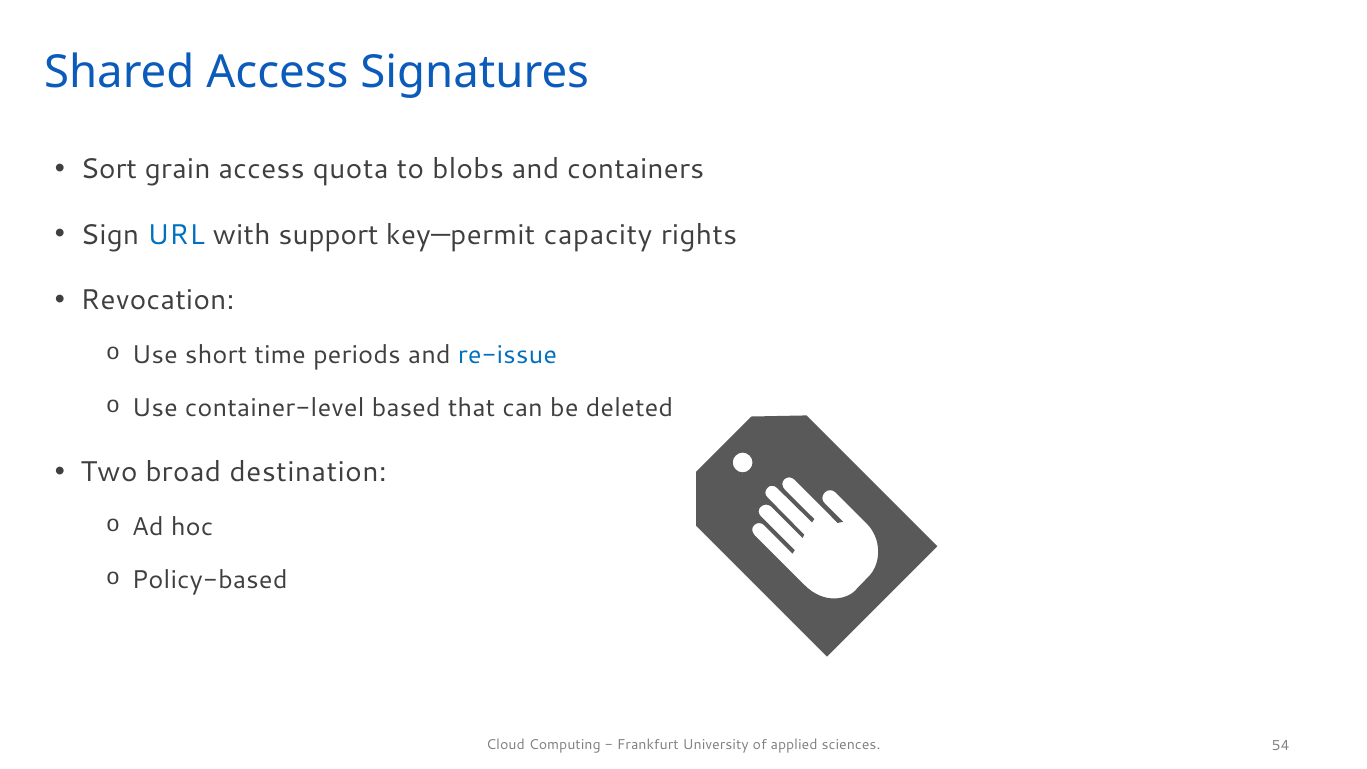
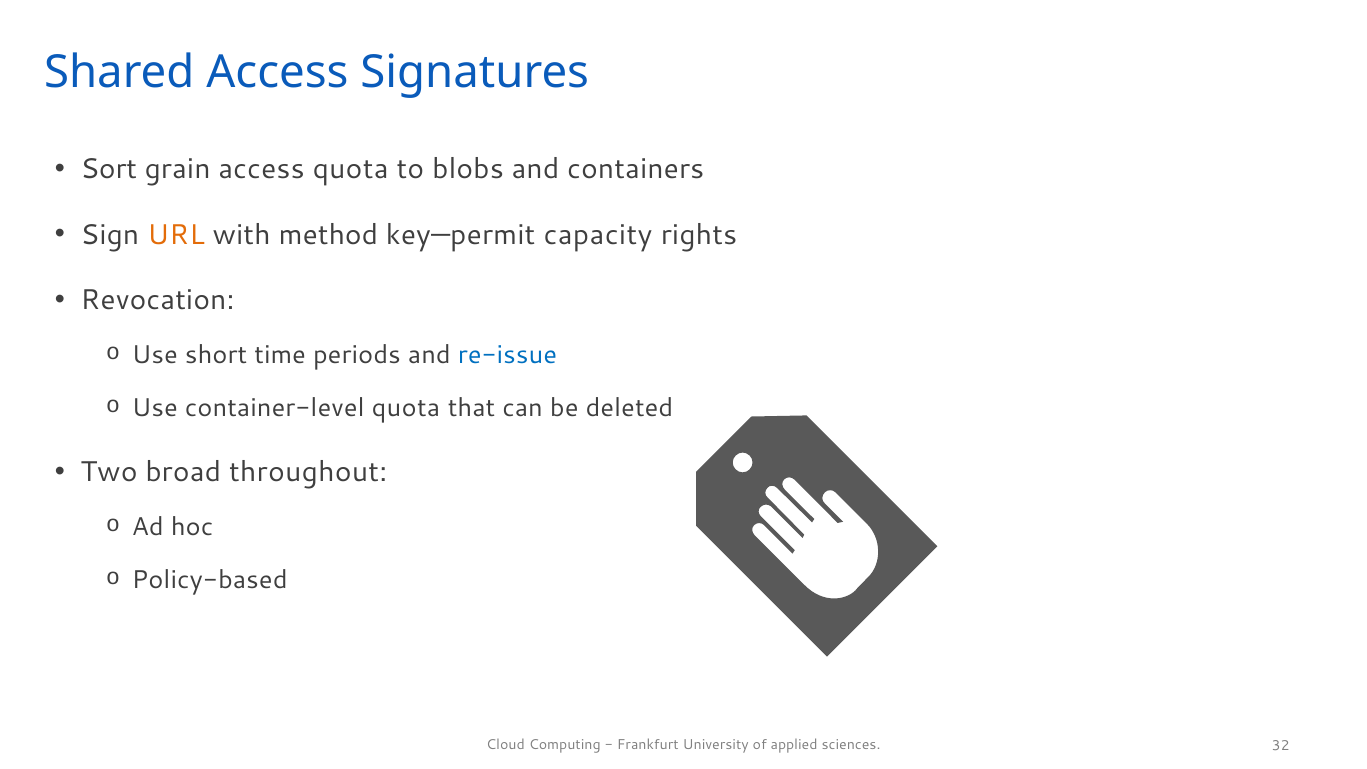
URL colour: blue -> orange (176, 235)
support: support -> method (328, 235)
container-level based: based -> quota (406, 408)
destination: destination -> throughout (308, 472)
54: 54 -> 32 (1281, 746)
